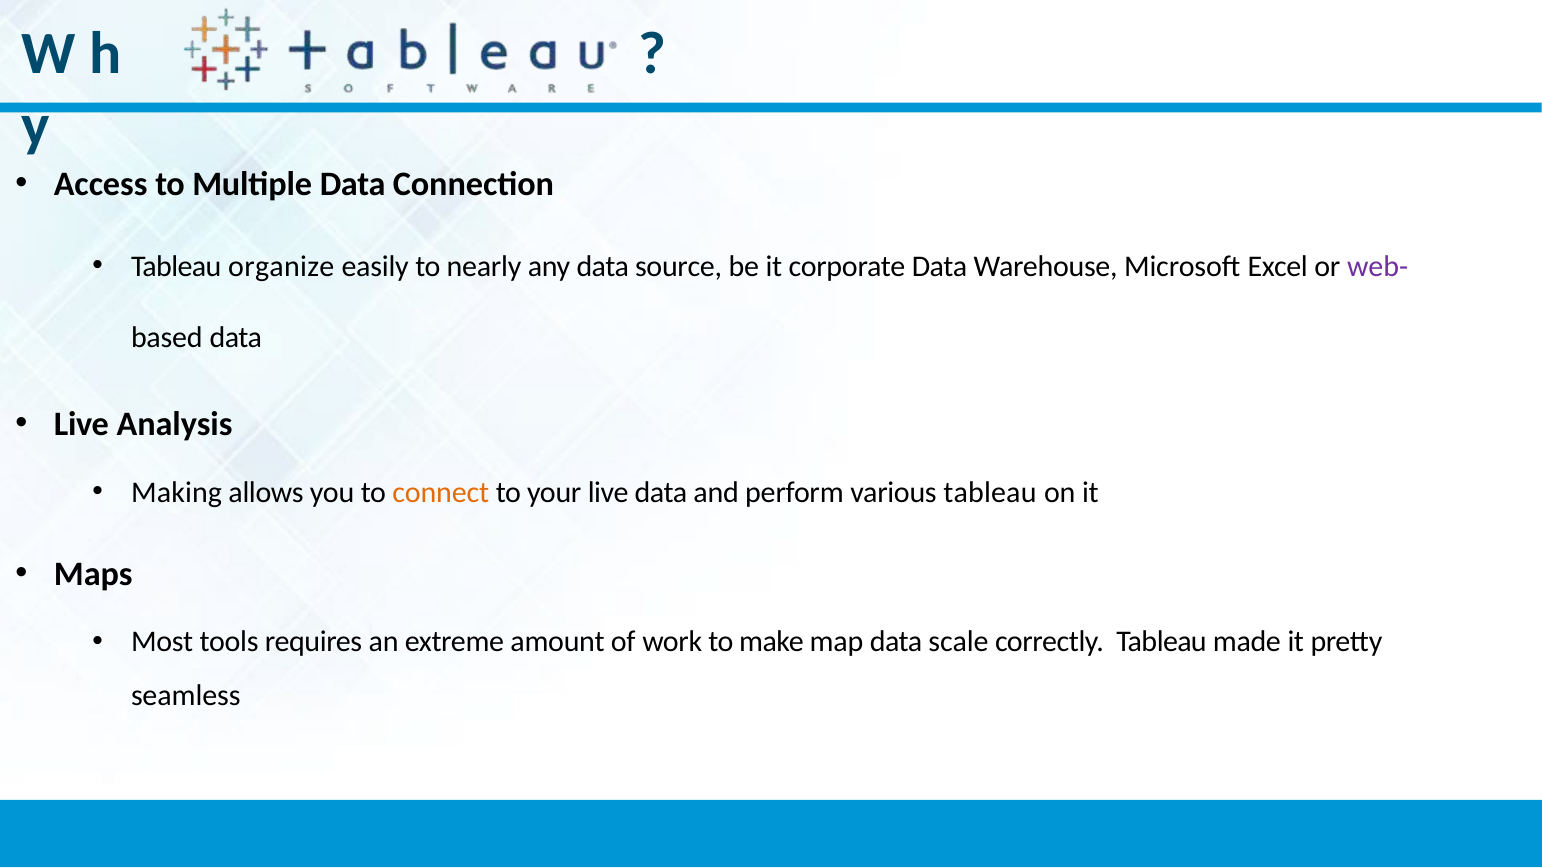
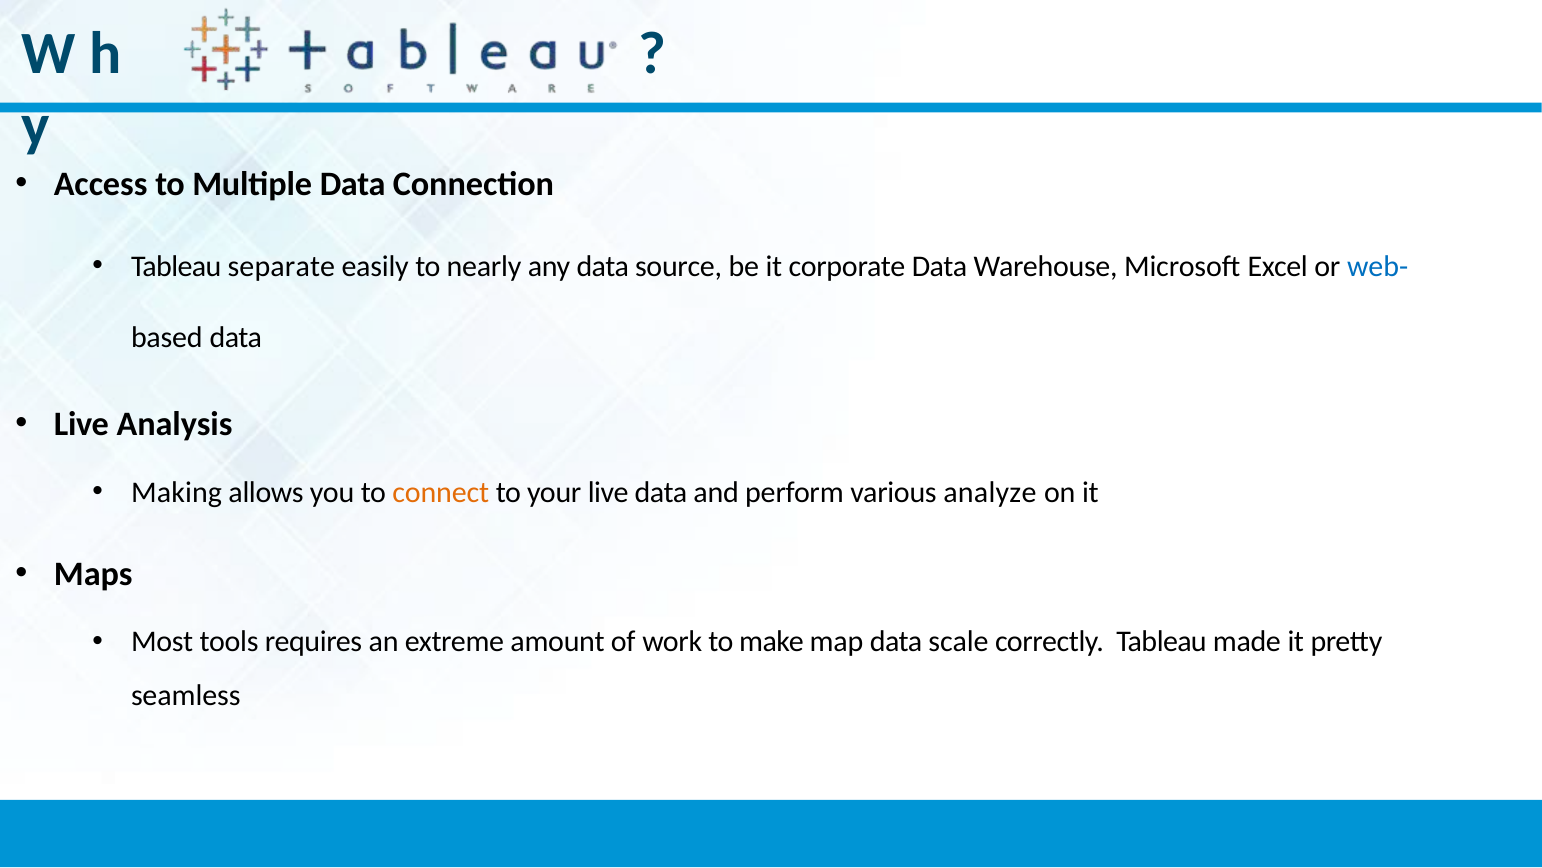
organize: organize -> separate (281, 266)
web- colour: purple -> blue (1378, 266)
various tableau: tableau -> analyze (990, 493)
